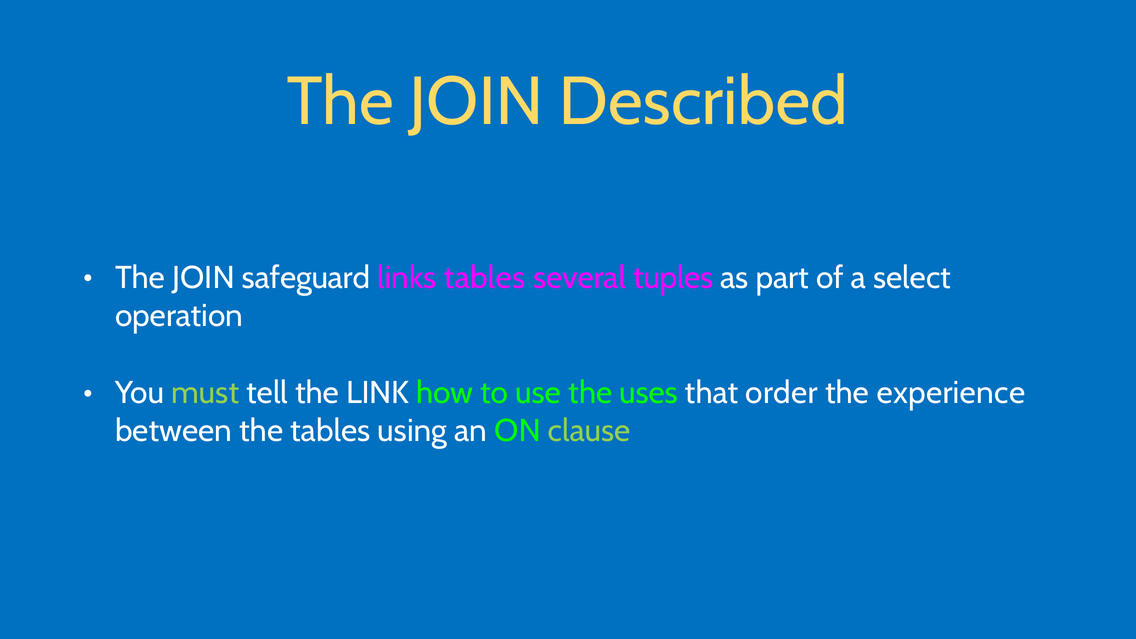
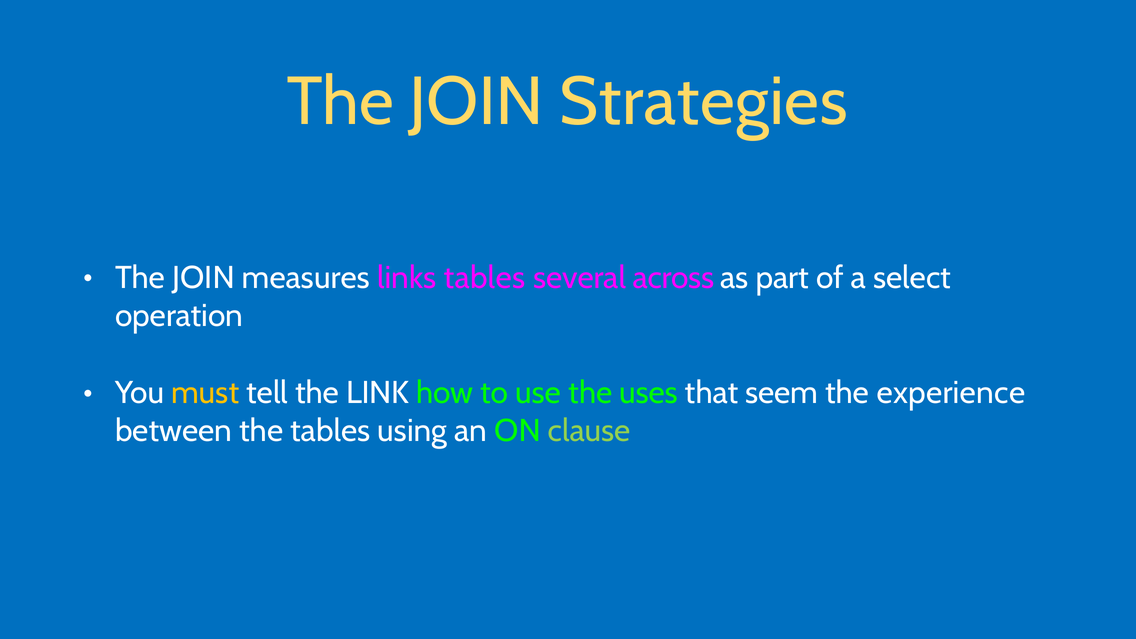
Described: Described -> Strategies (703, 102)
safeguard: safeguard -> measures (306, 278)
tuples: tuples -> across (673, 278)
must colour: light green -> yellow (205, 393)
order: order -> seem (782, 393)
